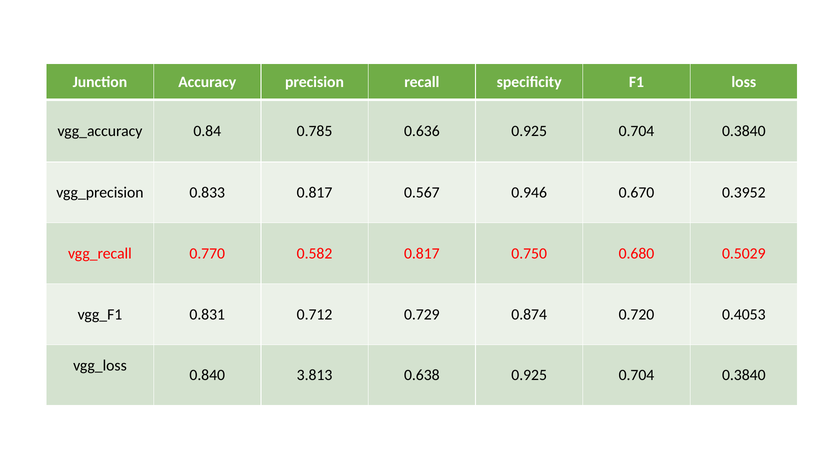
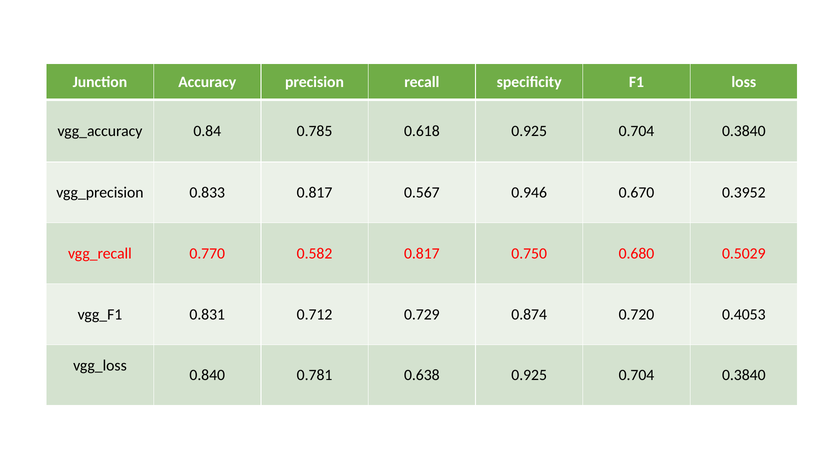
0.636: 0.636 -> 0.618 (422, 131)
3.813: 3.813 -> 0.781 (315, 375)
